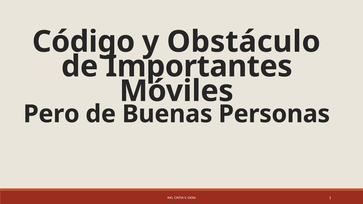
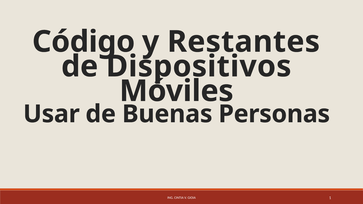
Obstáculo: Obstáculo -> Restantes (244, 42)
Importantes: Importantes -> Dispositivos (199, 66)
Pero: Pero -> Usar (51, 114)
